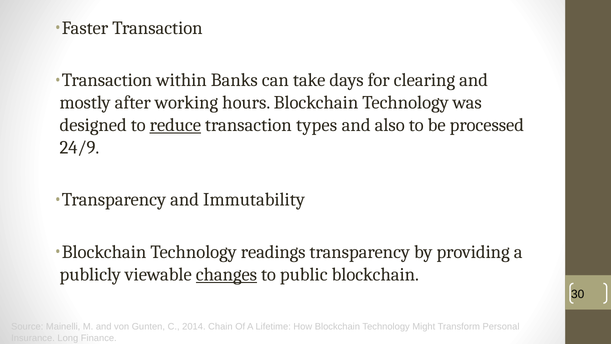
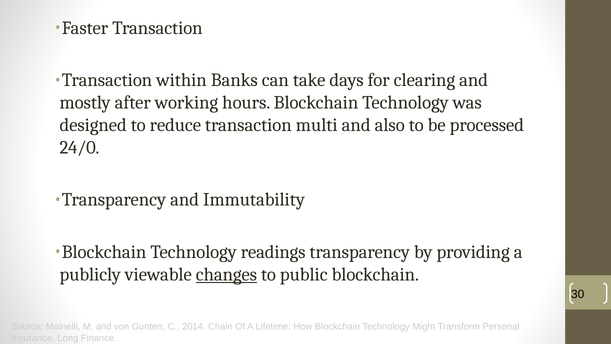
reduce underline: present -> none (175, 125)
types: types -> multi (317, 125)
24/9: 24/9 -> 24/0 (80, 147)
